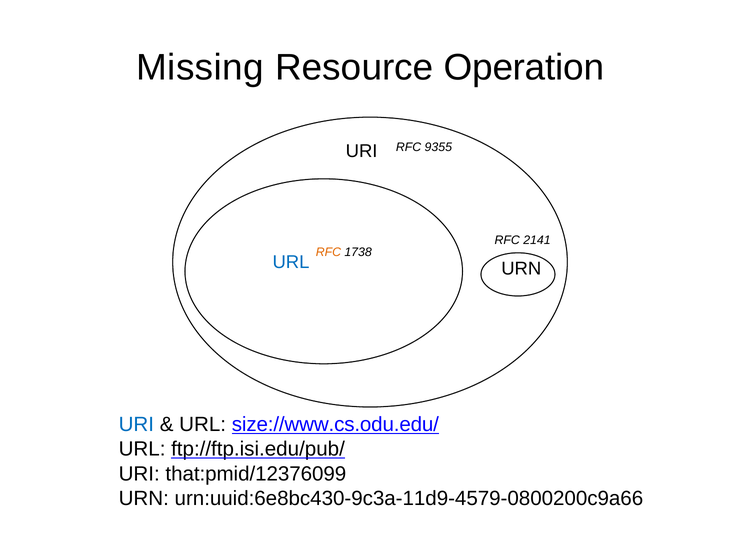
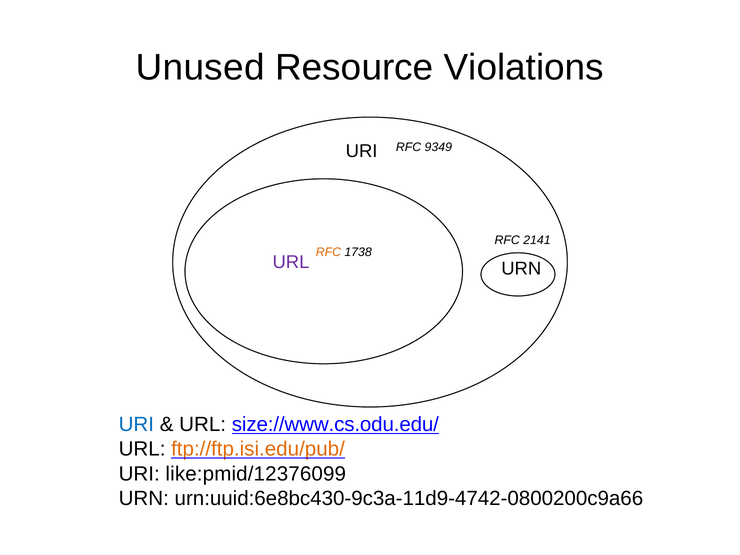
Missing: Missing -> Unused (200, 67)
Operation: Operation -> Violations (524, 67)
9355: 9355 -> 9349 (438, 147)
URL colour: blue -> purple (291, 262)
ftp://ftp.isi.edu/pub/ colour: black -> orange (258, 449)
that:pmid/12376099: that:pmid/12376099 -> like:pmid/12376099 (256, 474)
urn:uuid:6e8bc430-9c3a-11d9-4579-0800200c9a66: urn:uuid:6e8bc430-9c3a-11d9-4579-0800200c9a66 -> urn:uuid:6e8bc430-9c3a-11d9-4742-0800200c9a66 (409, 498)
